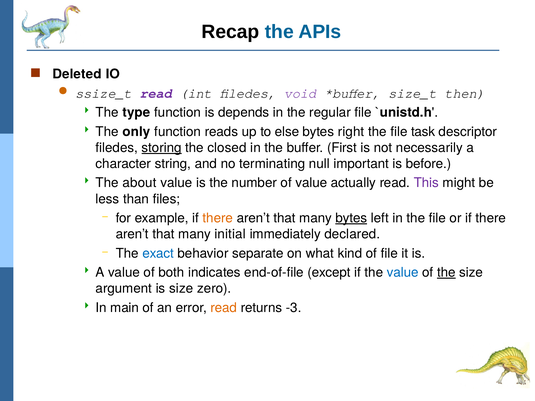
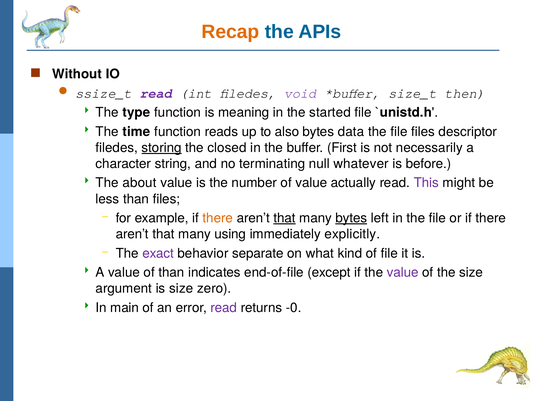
Recap colour: black -> orange (230, 32)
Deleted: Deleted -> Without (77, 74)
depends: depends -> meaning (244, 113)
regular: regular -> started (330, 113)
only: only -> time (136, 132)
else: else -> also (287, 132)
right: right -> data (351, 132)
file task: task -> files (423, 132)
important: important -> whatever (361, 164)
that underline: none -> present (285, 218)
initial: initial -> using (230, 234)
declared: declared -> explicitly (352, 234)
exact colour: blue -> purple (158, 253)
of both: both -> than (171, 273)
value colour: blue -> purple (403, 273)
the underline: present -> none (446, 273)
read colour: orange -> purple (224, 308)
-3: -3 -> -0 (294, 308)
